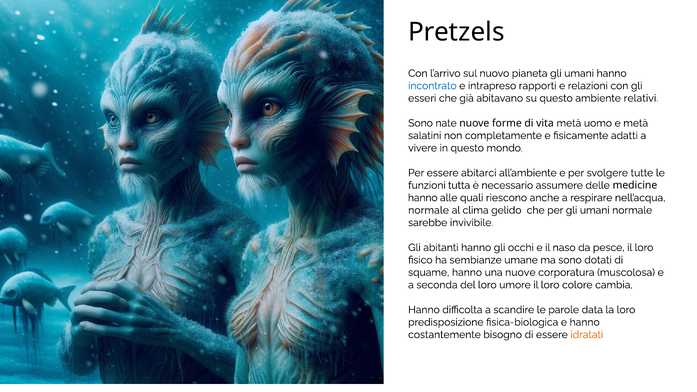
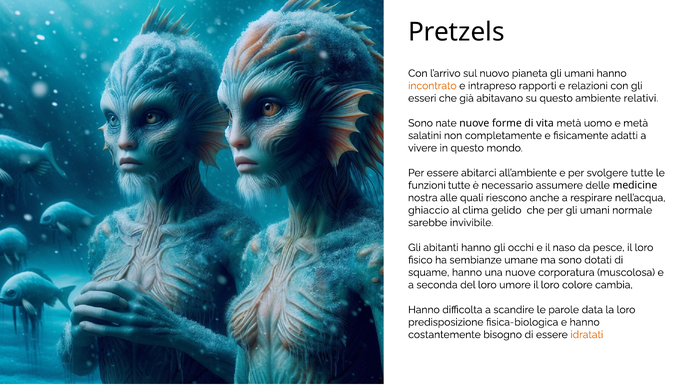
incontrato colour: blue -> orange (432, 86)
funzioni tutta: tutta -> tutte (459, 185)
hanno: hanno -> nostra (423, 198)
normale: normale -> ghiaccio (429, 210)
